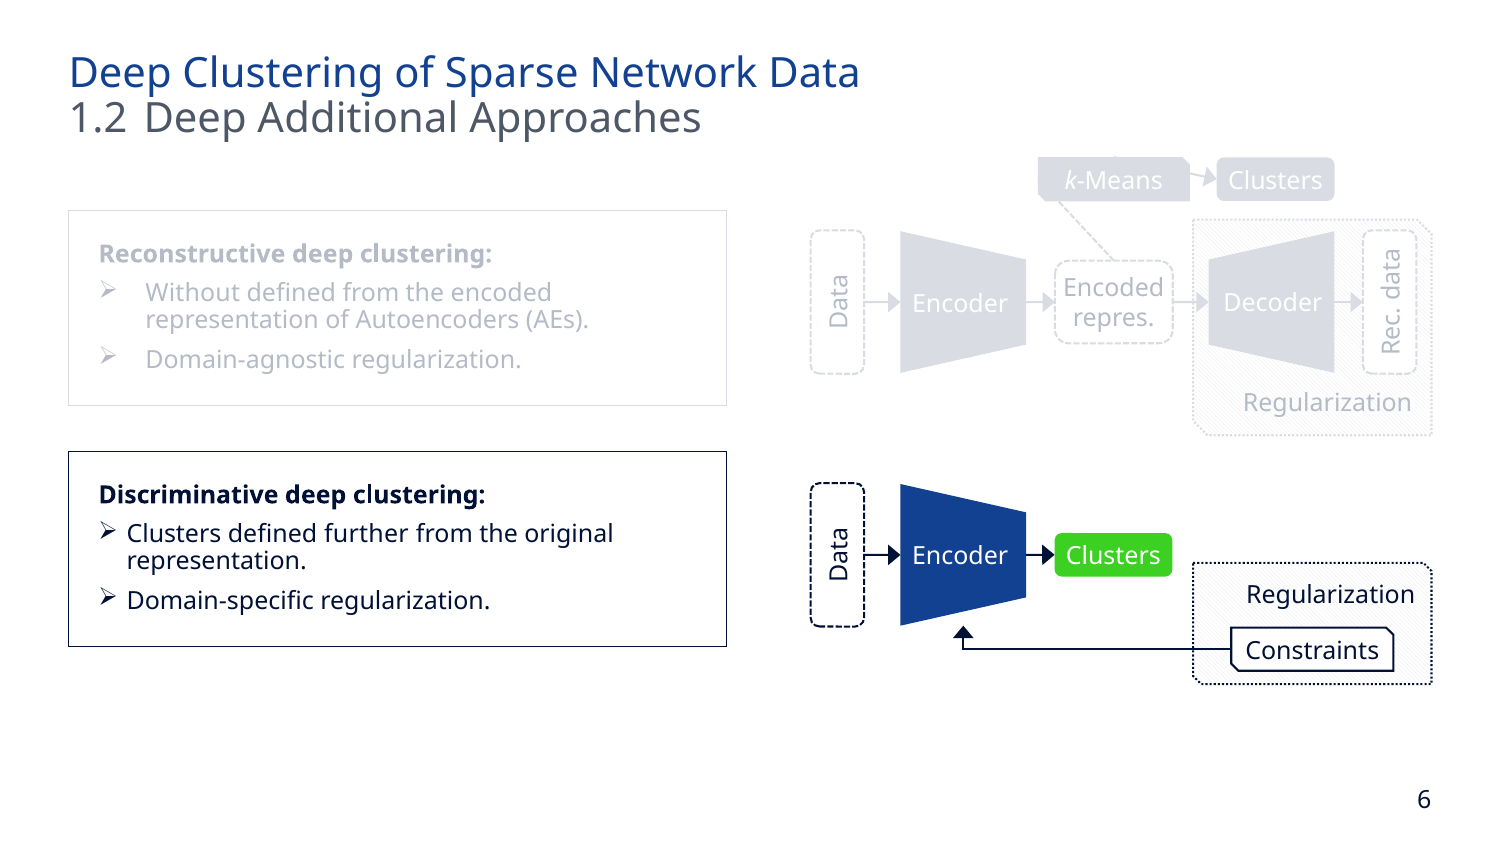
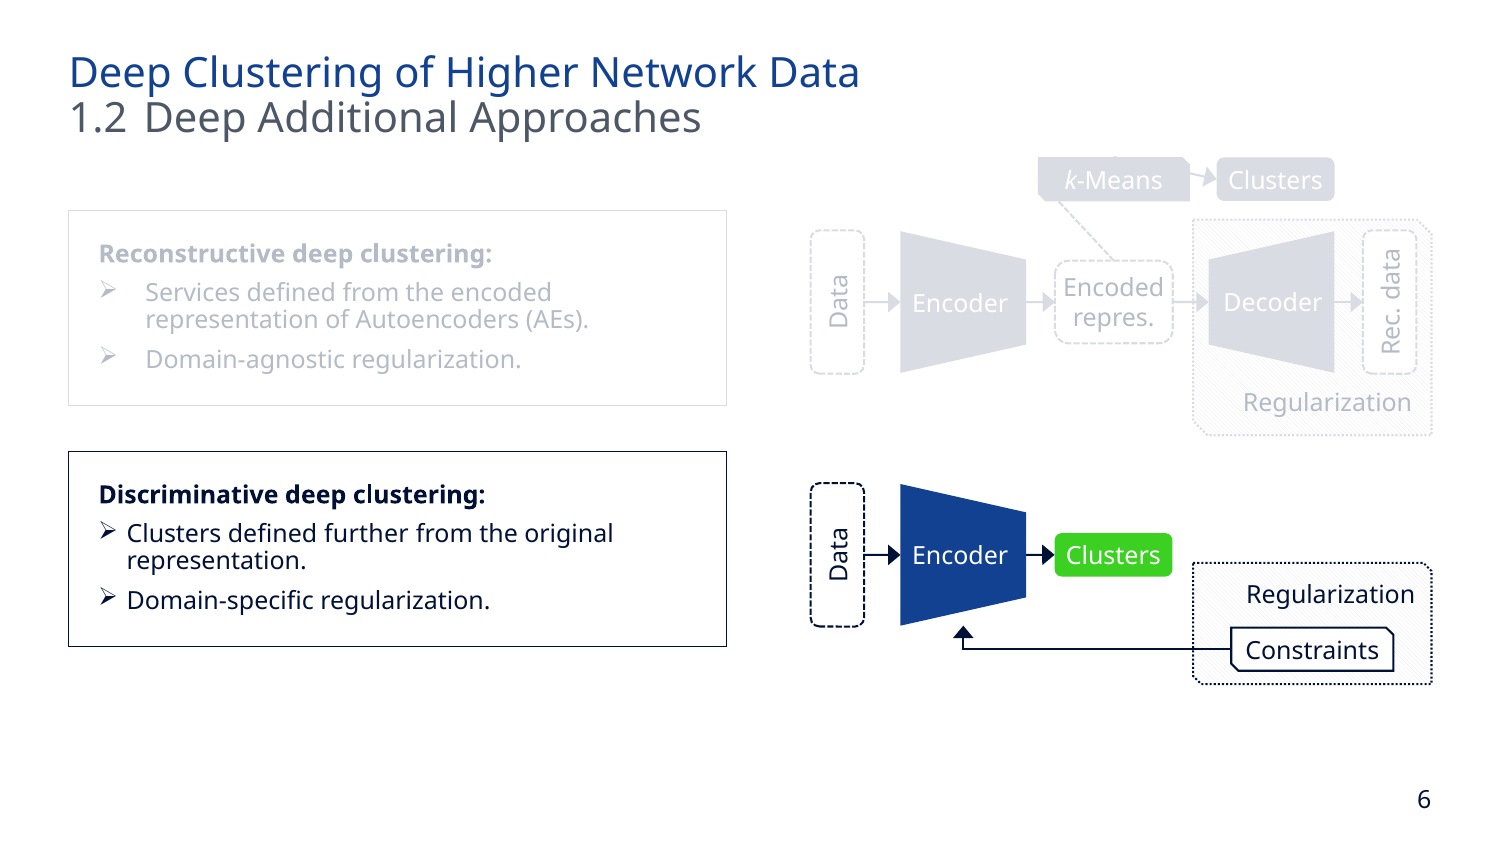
Sparse: Sparse -> Higher (512, 74)
Without: Without -> Services (193, 294)
